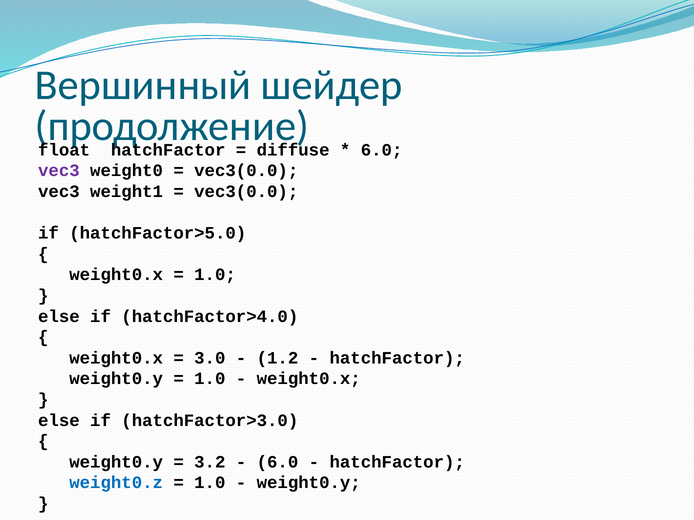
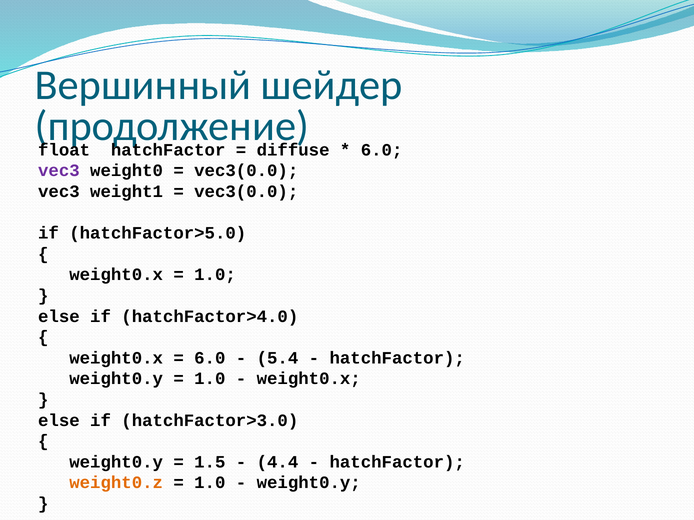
3.0: 3.0 -> 6.0 (210, 358)
1.2: 1.2 -> 5.4 (277, 358)
3.2: 3.2 -> 1.5 (210, 462)
6.0: 6.0 -> 4.4 (277, 462)
weight0.z colour: blue -> orange (116, 483)
